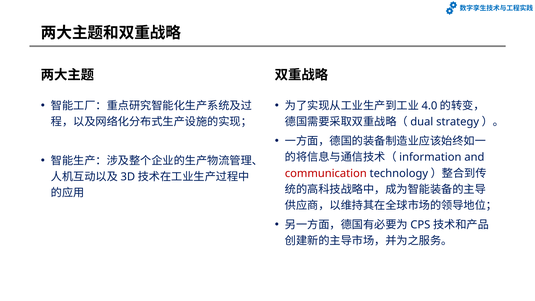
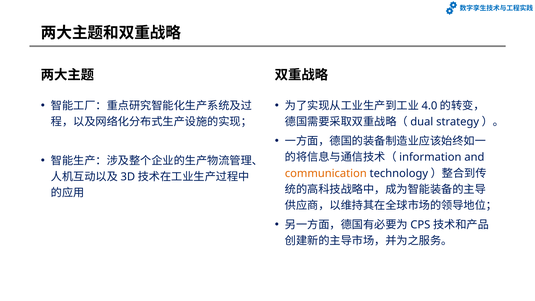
communication colour: red -> orange (326, 173)
